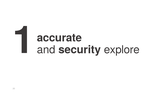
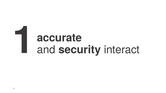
explore: explore -> interact (122, 50)
